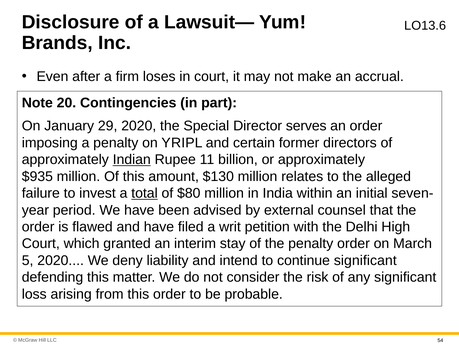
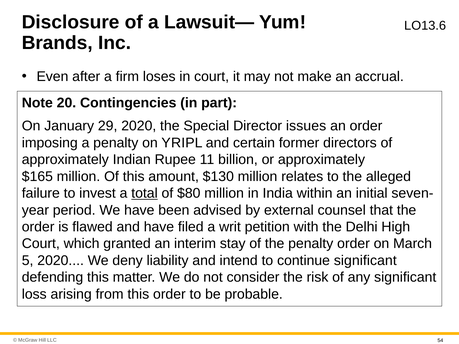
serves: serves -> issues (306, 126)
Indian underline: present -> none (132, 160)
$935: $935 -> $165 (37, 177)
